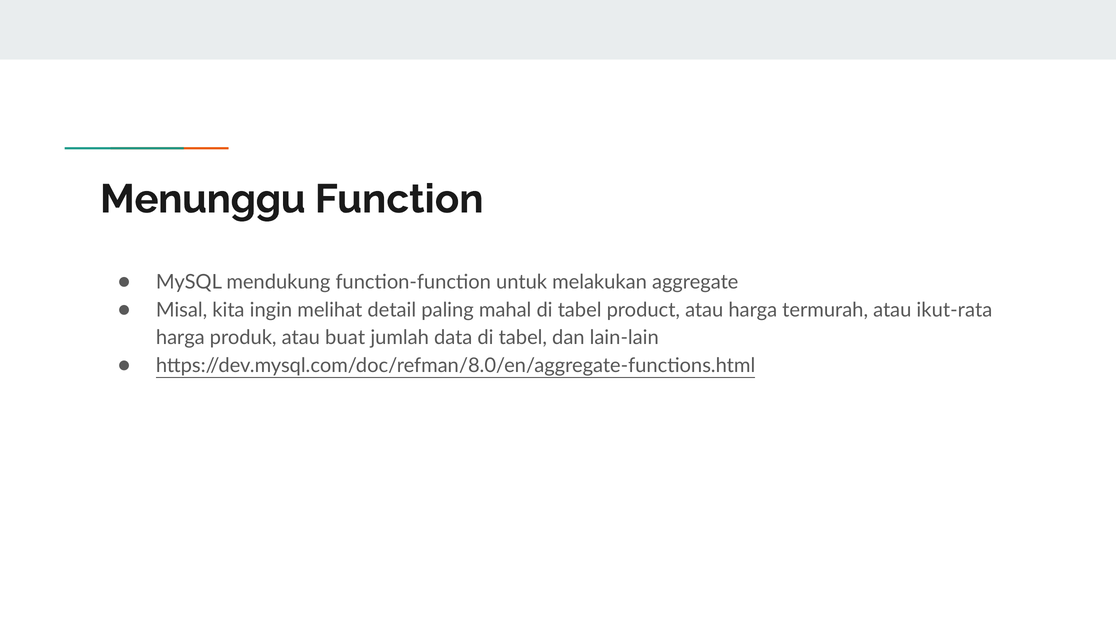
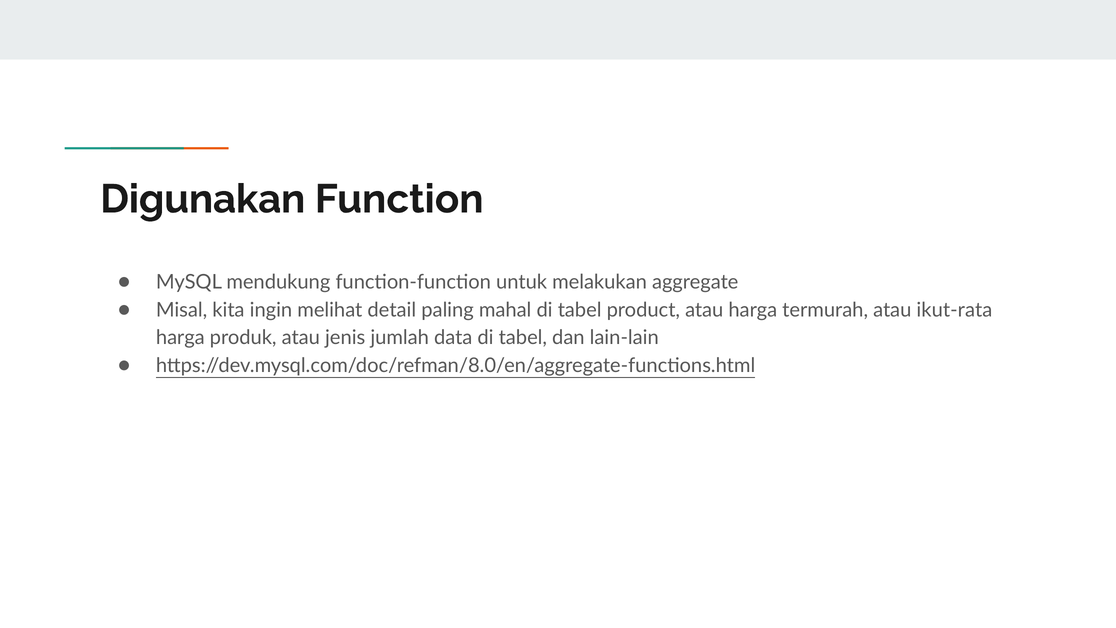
Menunggu: Menunggu -> Digunakan (203, 199)
buat: buat -> jenis (345, 338)
